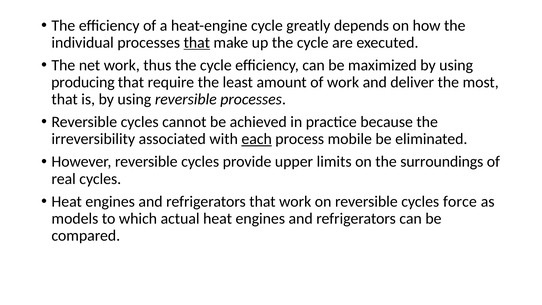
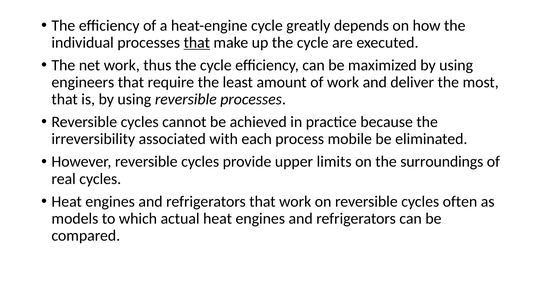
producing: producing -> engineers (83, 82)
each underline: present -> none (257, 139)
force: force -> often (460, 201)
